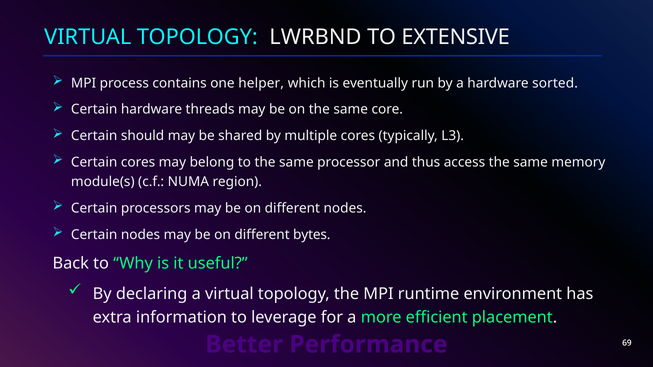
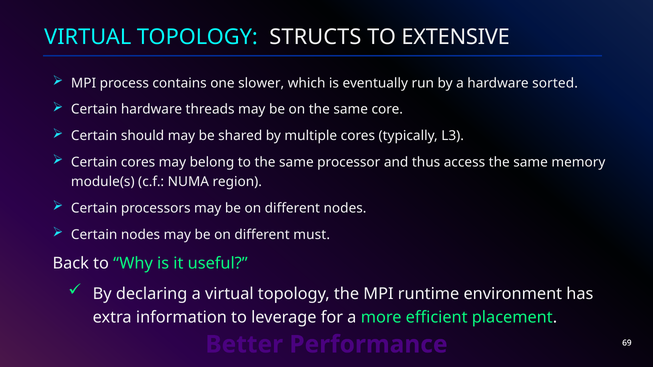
LWRBND: LWRBND -> STRUCTS (315, 37)
helper: helper -> slower (261, 83)
bytes: bytes -> must (312, 235)
